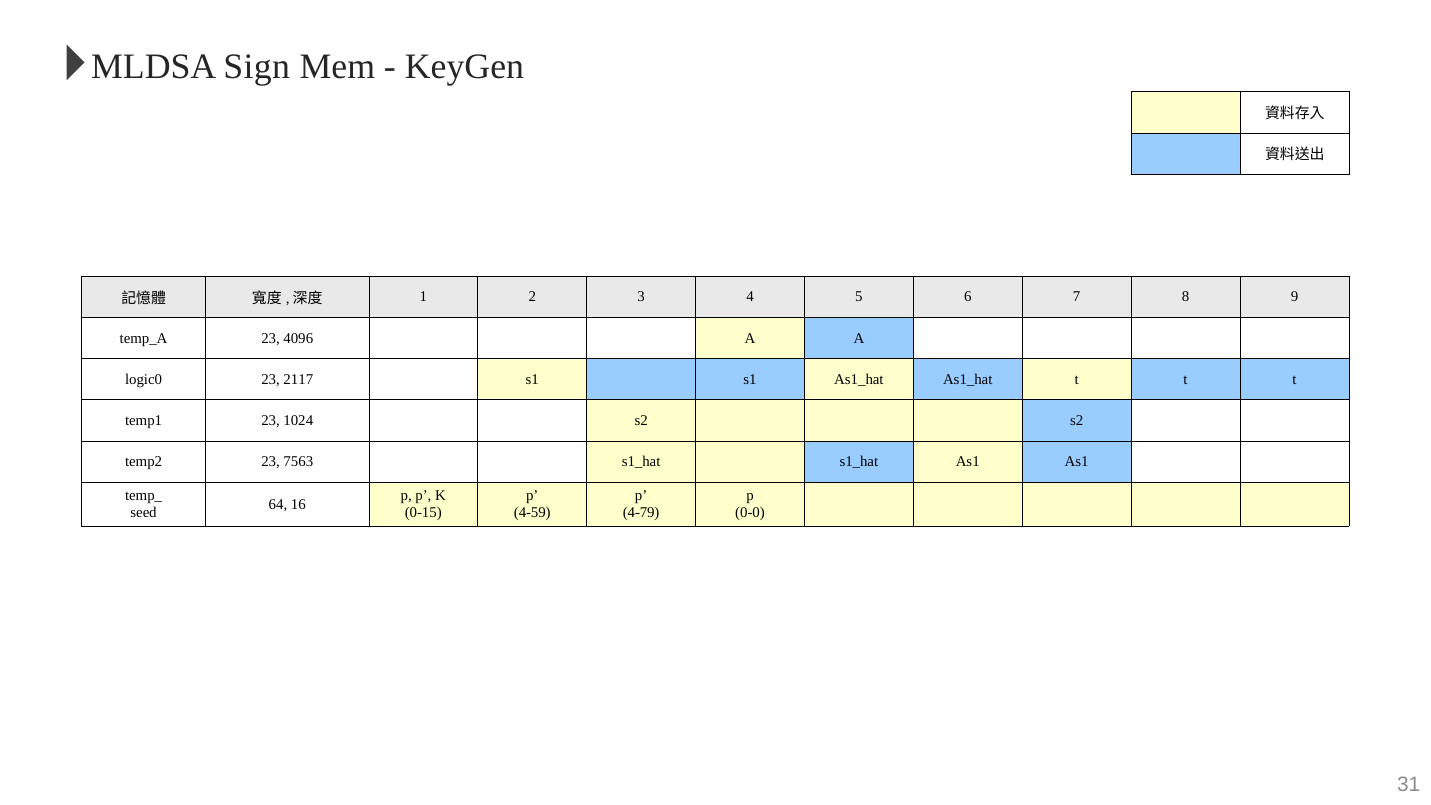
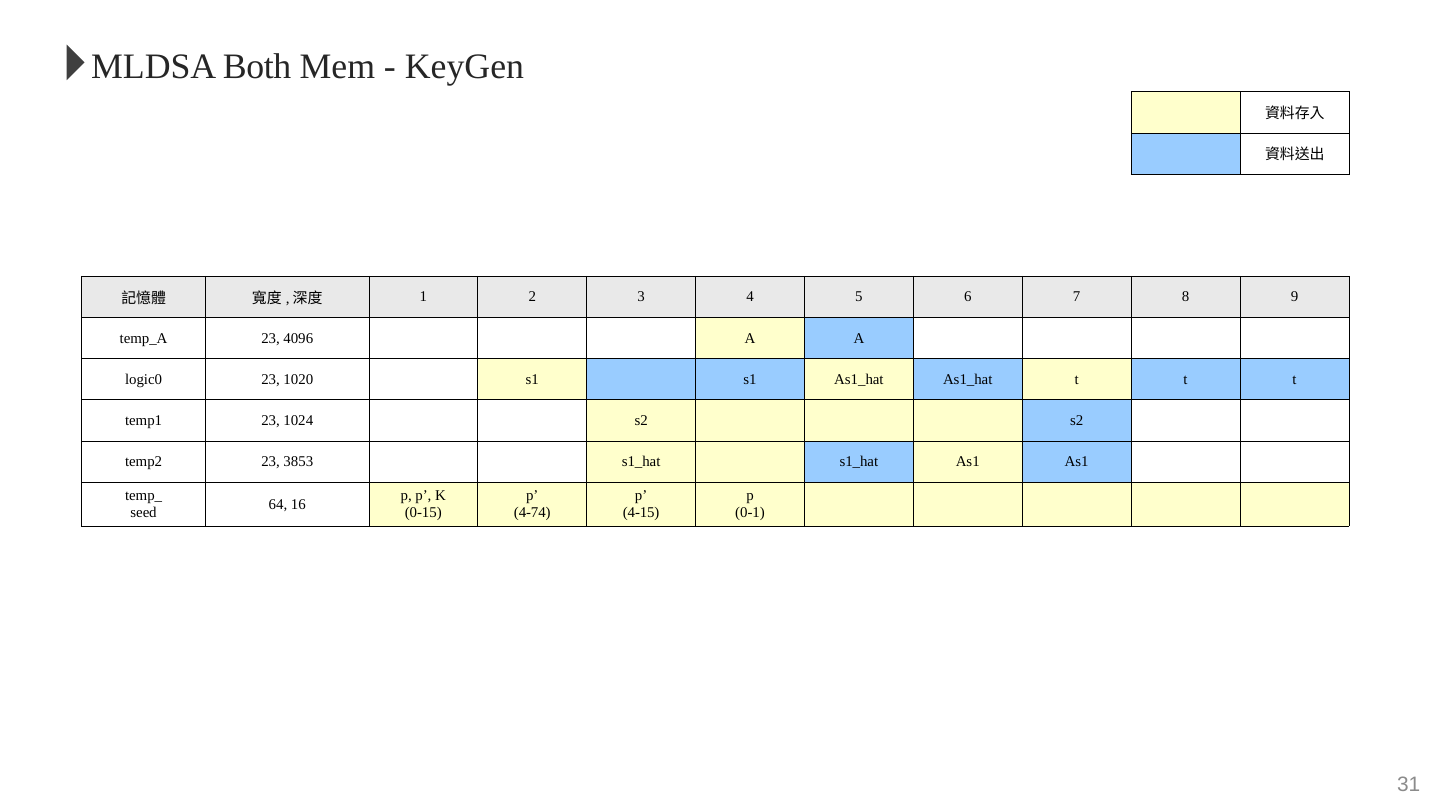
Sign: Sign -> Both (257, 67)
2117: 2117 -> 1020 (298, 379)
7563: 7563 -> 3853 (298, 462)
4-59: 4-59 -> 4-74 (532, 512)
4-79: 4-79 -> 4-15 (641, 512)
0-0: 0-0 -> 0-1 (750, 512)
